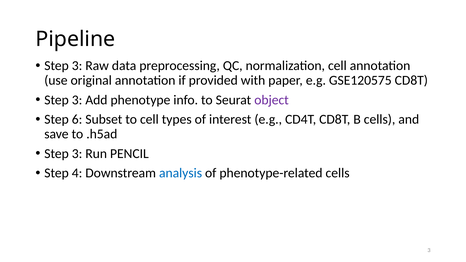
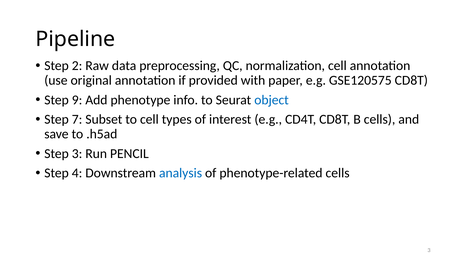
3: 3 -> 2 (77, 66)
3: 3 -> 9 (77, 100)
object colour: purple -> blue (272, 100)
6: 6 -> 7 (77, 119)
